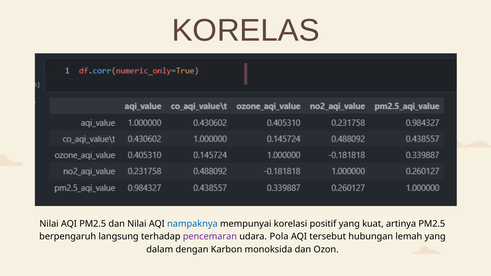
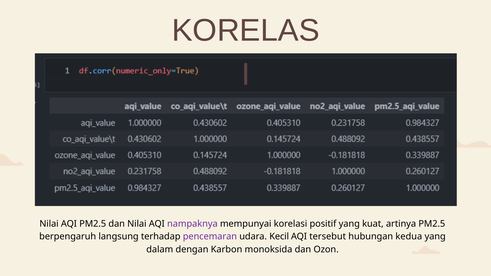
nampaknya colour: blue -> purple (192, 224)
Pola: Pola -> Kecil (279, 237)
lemah: lemah -> kedua (409, 237)
